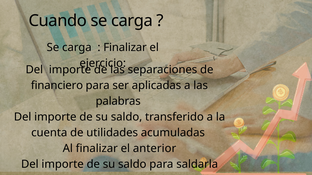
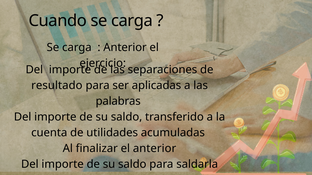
Finalizar: Finalizar -> Anterior (125, 48)
financiero: financiero -> resultado (57, 86)
